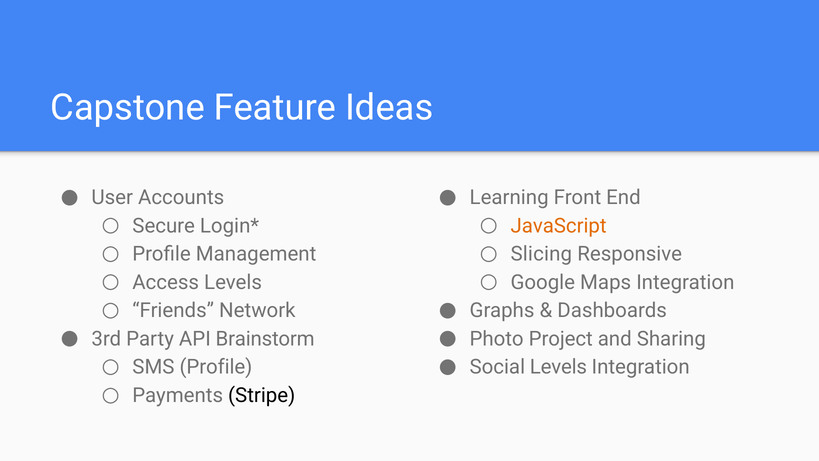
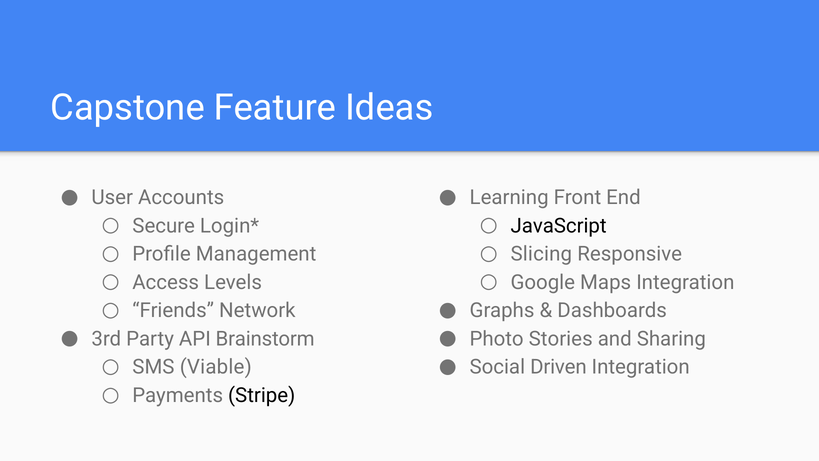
JavaScript colour: orange -> black (559, 226)
Project: Project -> Stories (561, 339)
SMS Profile: Profile -> Viable (216, 367)
Social Levels: Levels -> Driven (558, 367)
